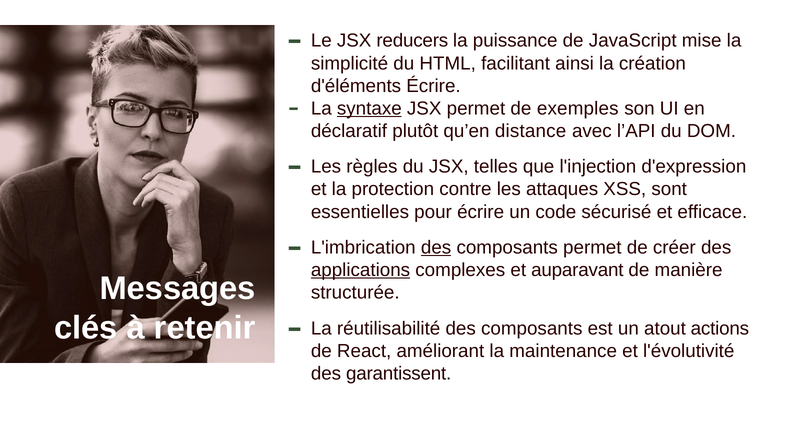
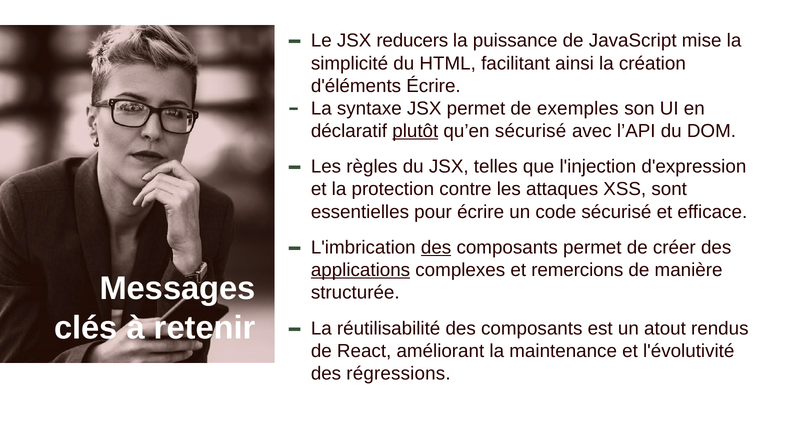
syntaxe underline: present -> none (369, 108)
plutôt underline: none -> present (415, 131)
qu’en distance: distance -> sécurisé (531, 131)
auparavant: auparavant -> remercions (577, 270)
actions: actions -> rendus (720, 328)
garantissent: garantissent -> régressions (398, 373)
